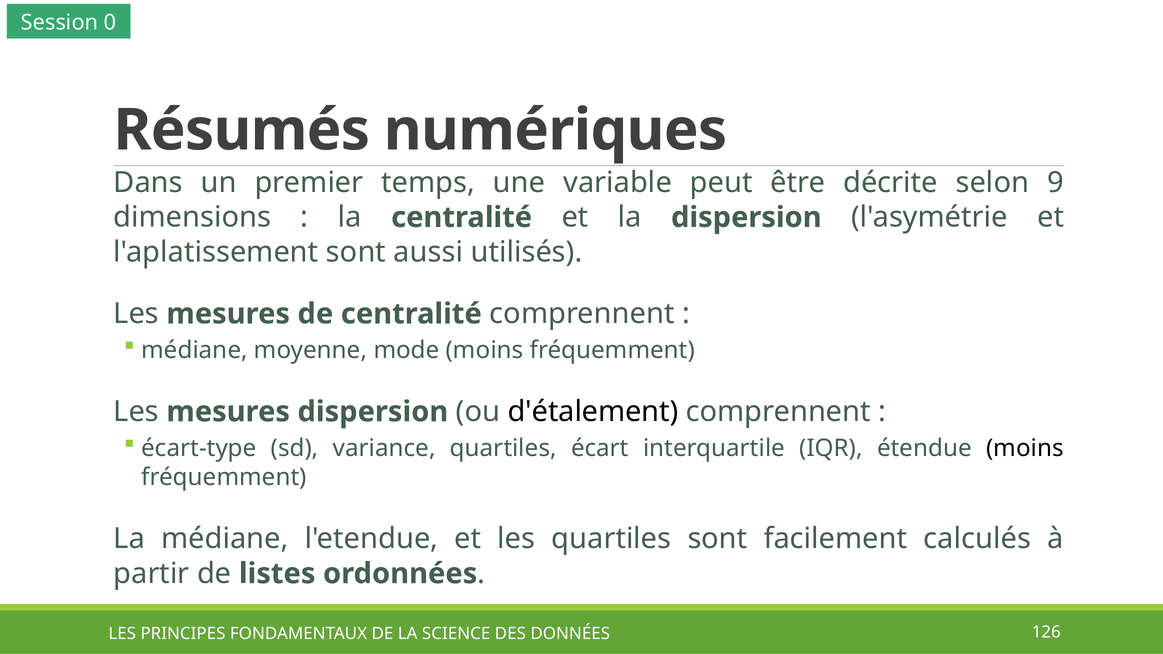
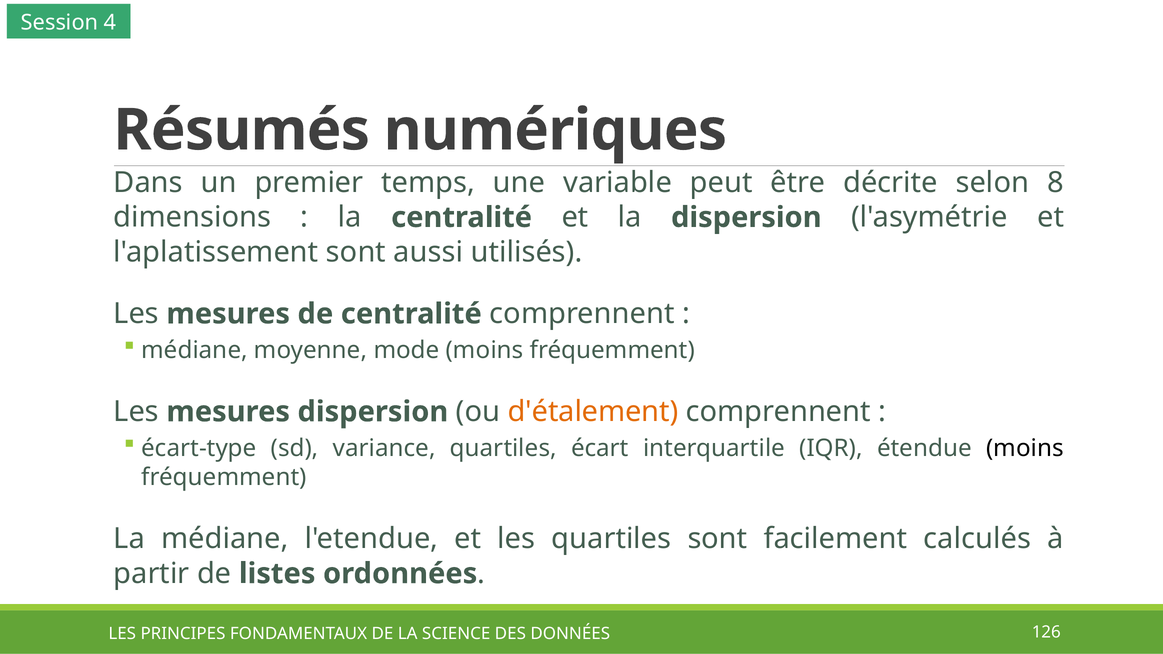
0: 0 -> 4 (110, 23)
9: 9 -> 8 (1055, 183)
d'étalement colour: black -> orange (593, 412)
